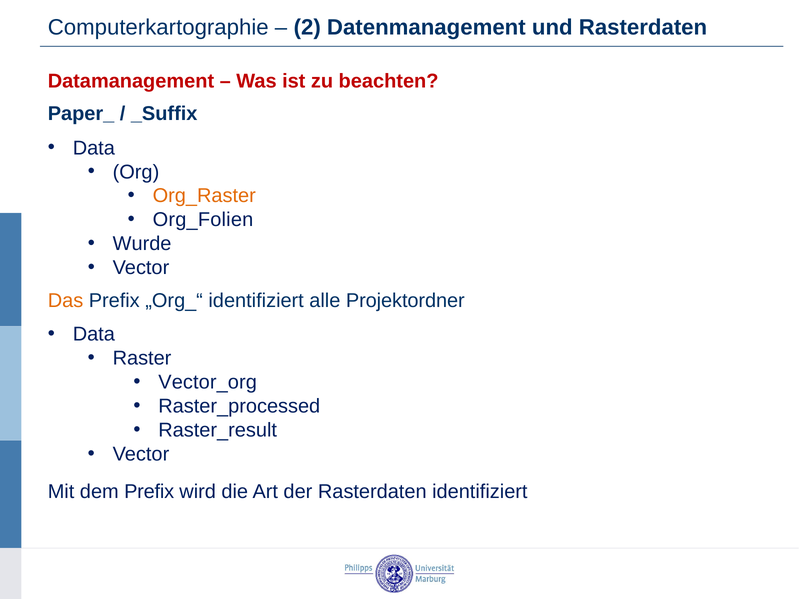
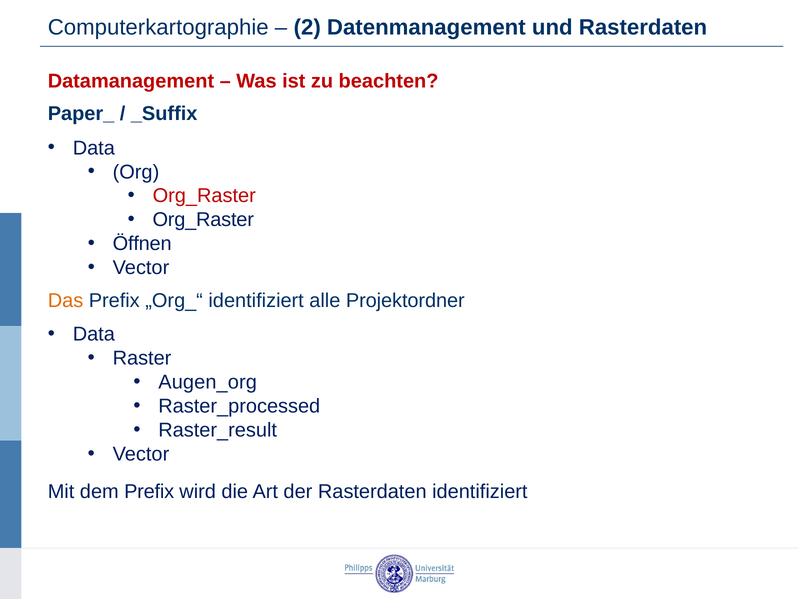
Org_Raster colour: orange -> red (204, 196)
Org_Folien: Org_Folien -> Org_Raster (203, 220)
Wurde: Wurde -> Öffnen (142, 244)
Vector_org: Vector_org -> Augen_org (208, 382)
